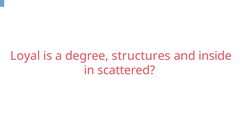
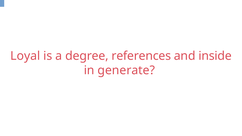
structures: structures -> references (141, 56)
scattered: scattered -> generate (126, 70)
